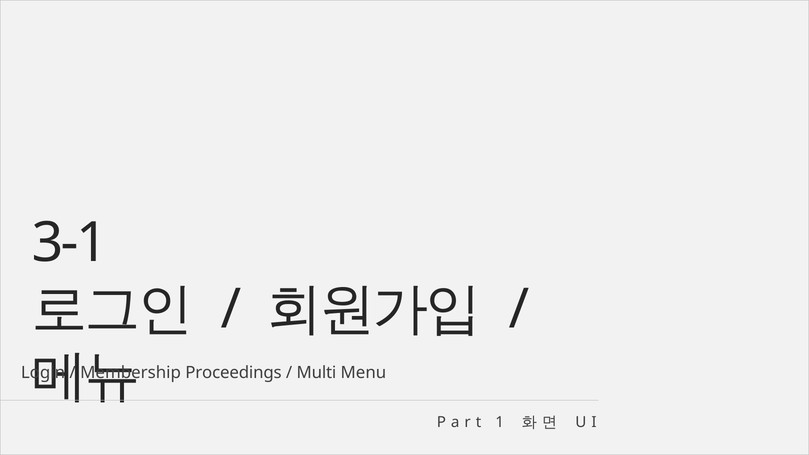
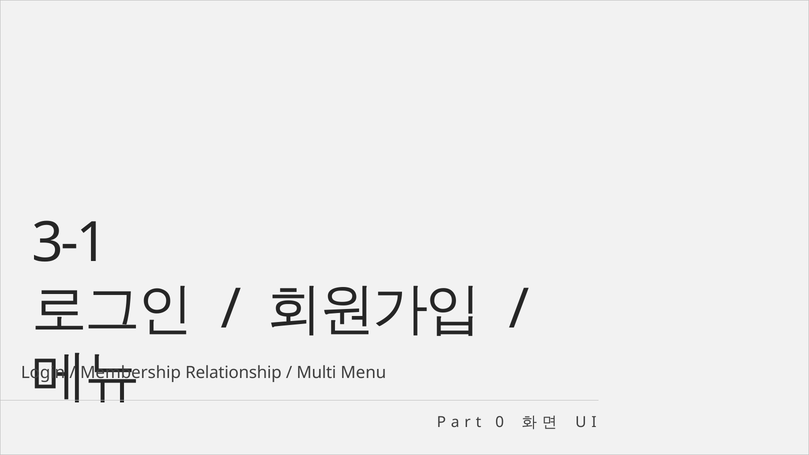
Proceedings: Proceedings -> Relationship (233, 373)
1: 1 -> 0 (500, 423)
